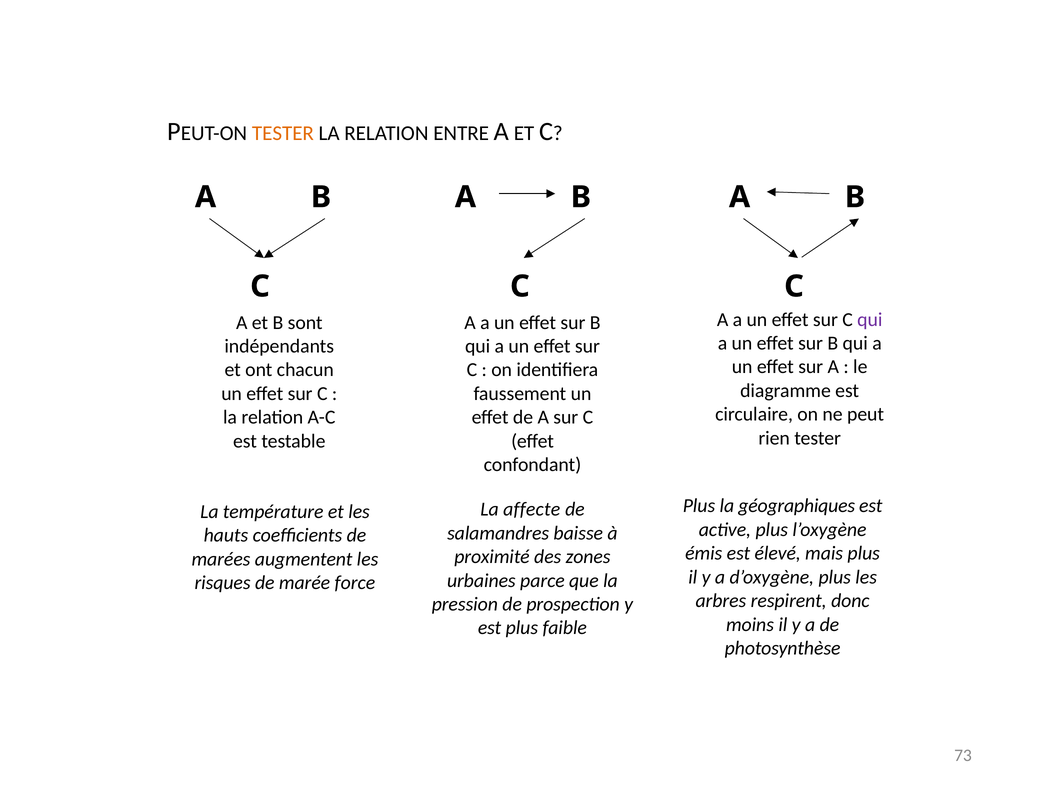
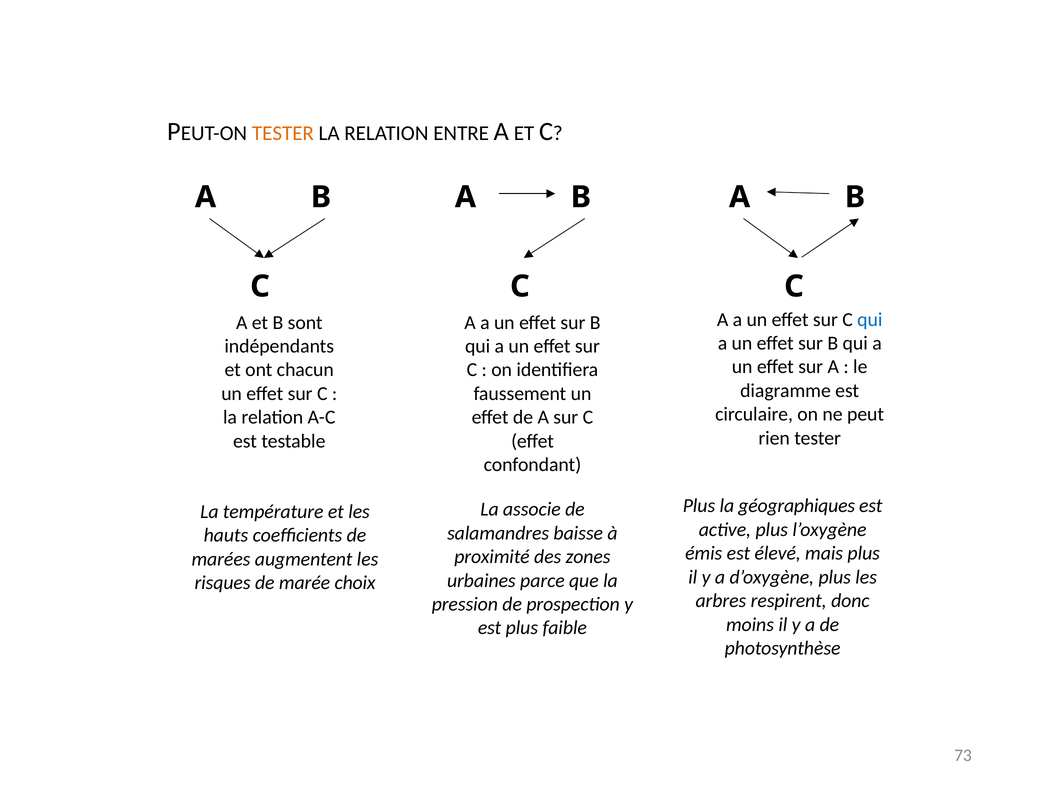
qui colour: purple -> blue (870, 320)
affecte: affecte -> associe (532, 510)
force: force -> choix (355, 583)
